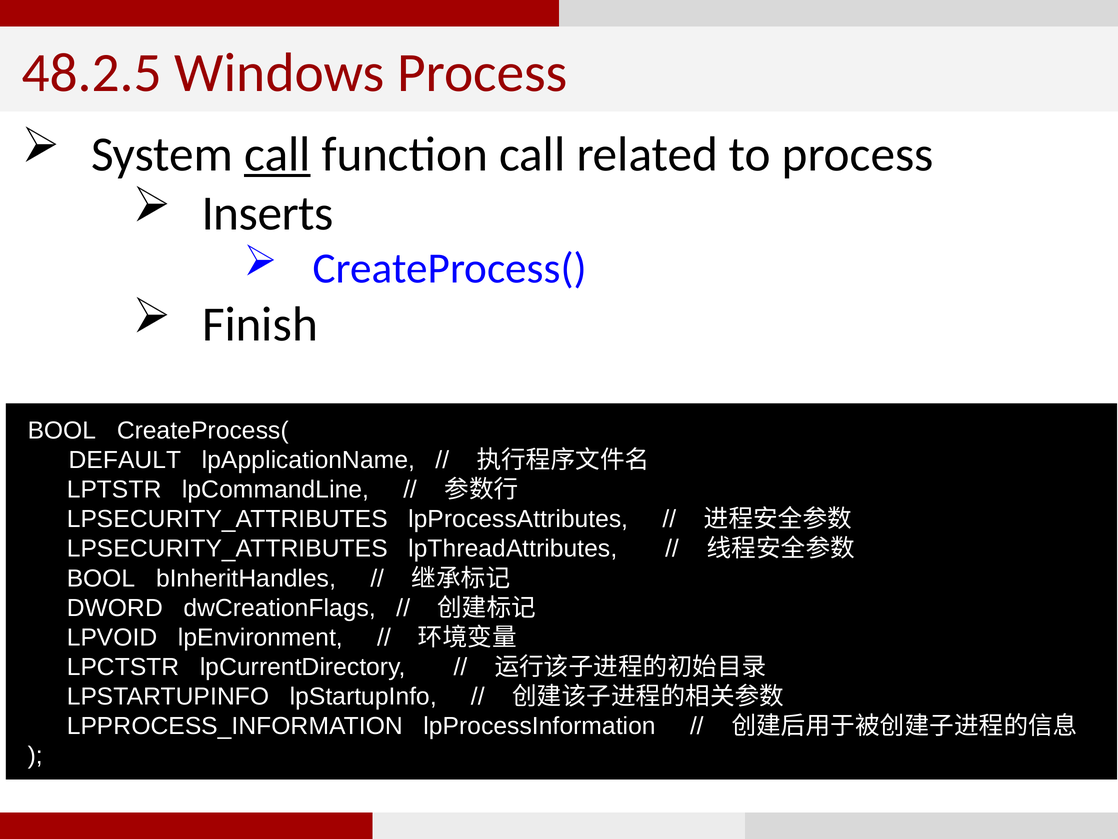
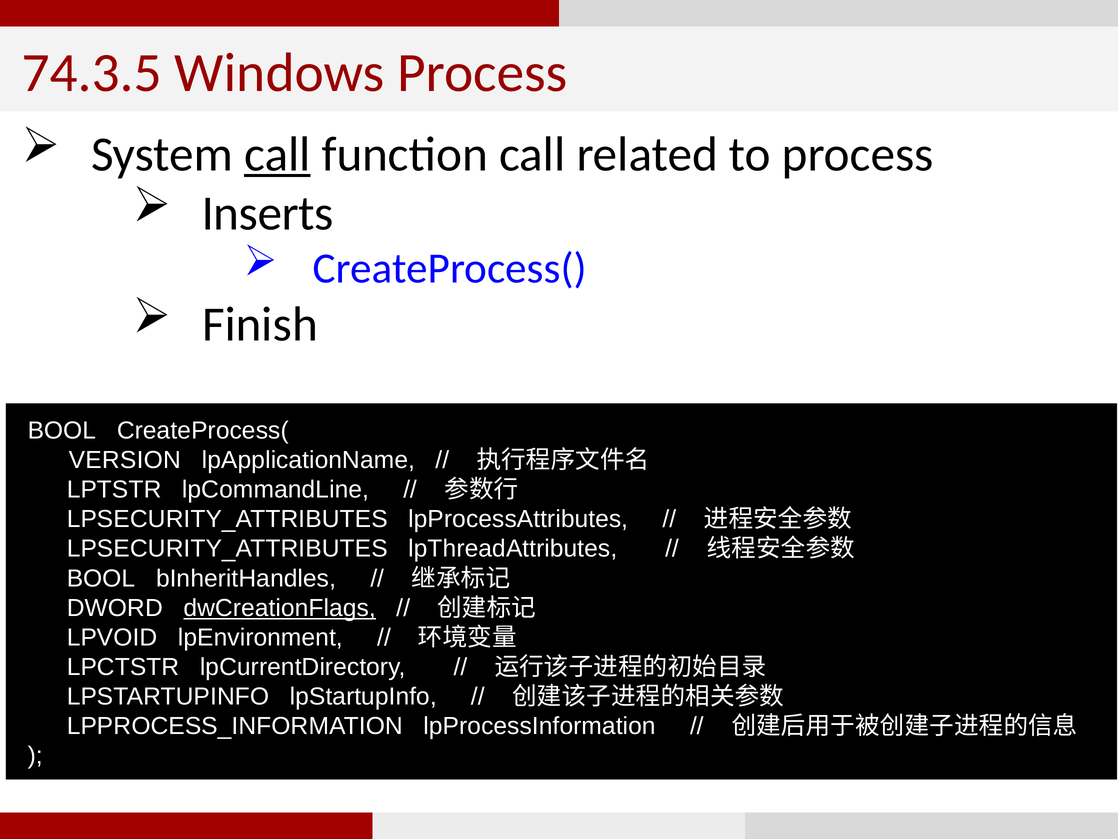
48.2.5: 48.2.5 -> 74.3.5 (92, 73)
DEFAULT: DEFAULT -> VERSION (125, 460)
dwCreationFlags underline: none -> present (280, 608)
